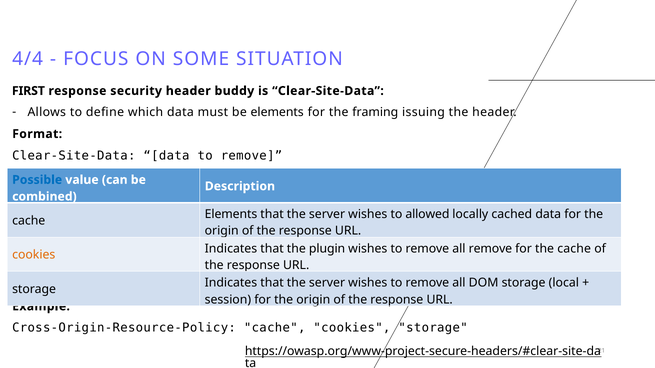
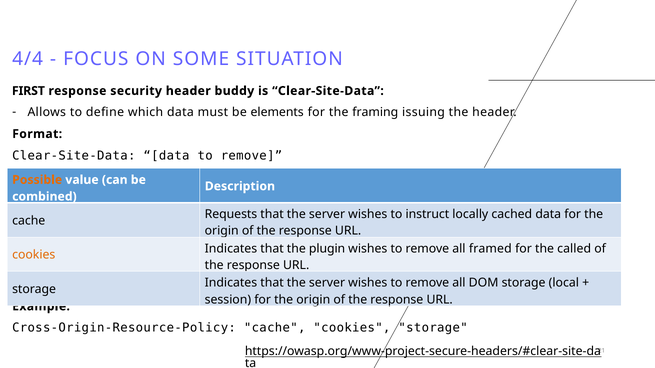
Possible colour: blue -> orange (37, 180)
Elements: Elements -> Requests (231, 214)
allowed: allowed -> instruct (427, 214)
all remove: remove -> framed (490, 249)
the cache: cache -> called (574, 249)
